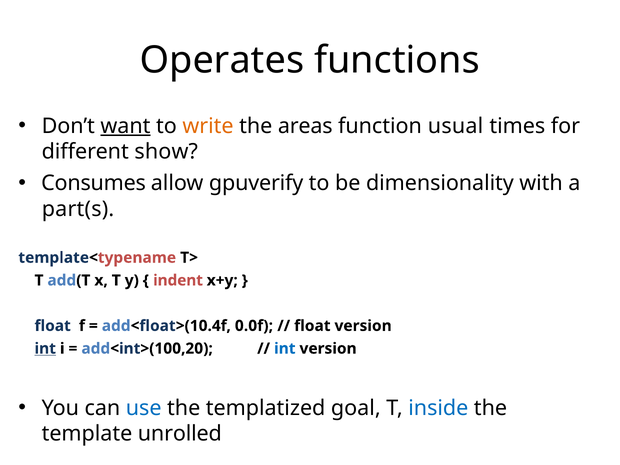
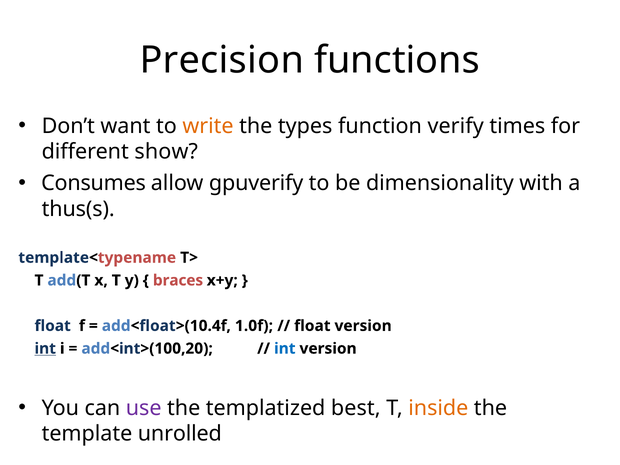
Operates: Operates -> Precision (222, 60)
want underline: present -> none (125, 126)
areas: areas -> types (305, 126)
usual: usual -> verify (456, 126)
part(s: part(s -> thus(s (78, 209)
indent: indent -> braces (178, 280)
0.0f: 0.0f -> 1.0f (254, 326)
use colour: blue -> purple (144, 408)
goal: goal -> best (356, 408)
inside colour: blue -> orange (438, 408)
